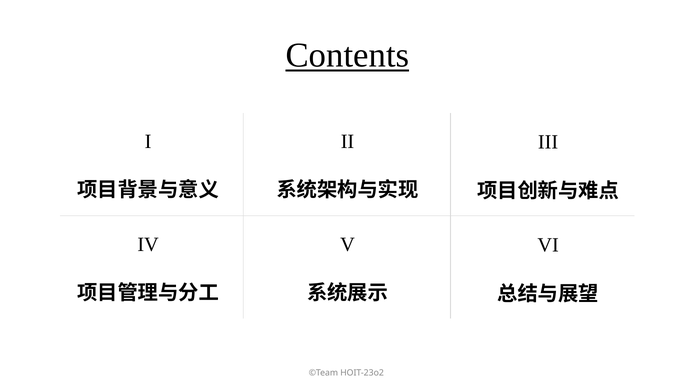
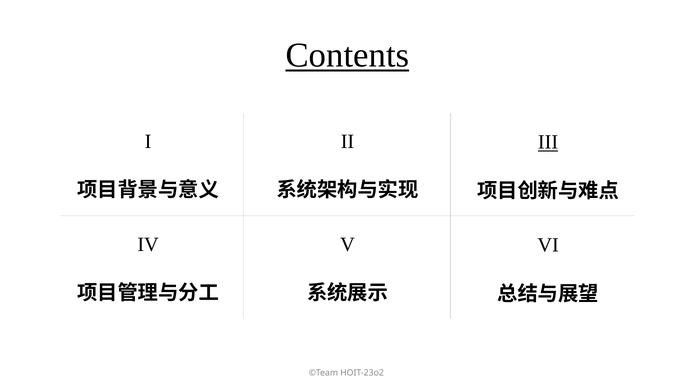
III underline: none -> present (548, 142)
